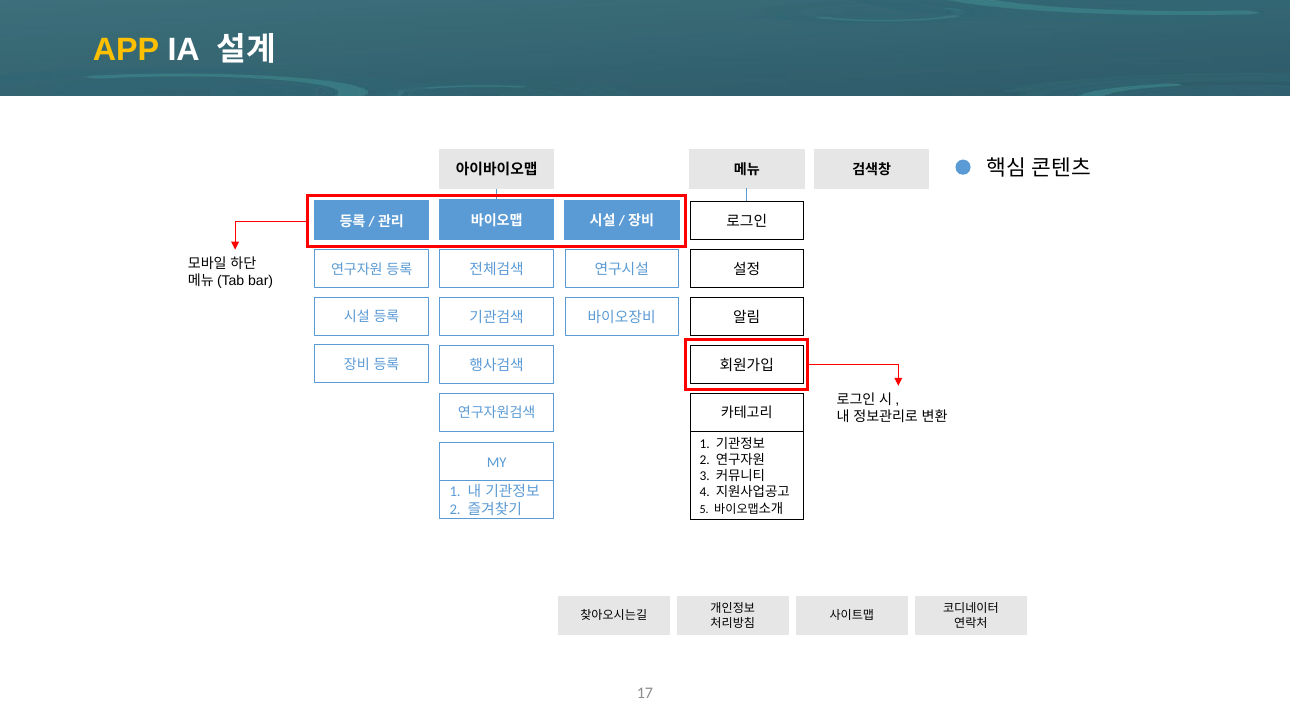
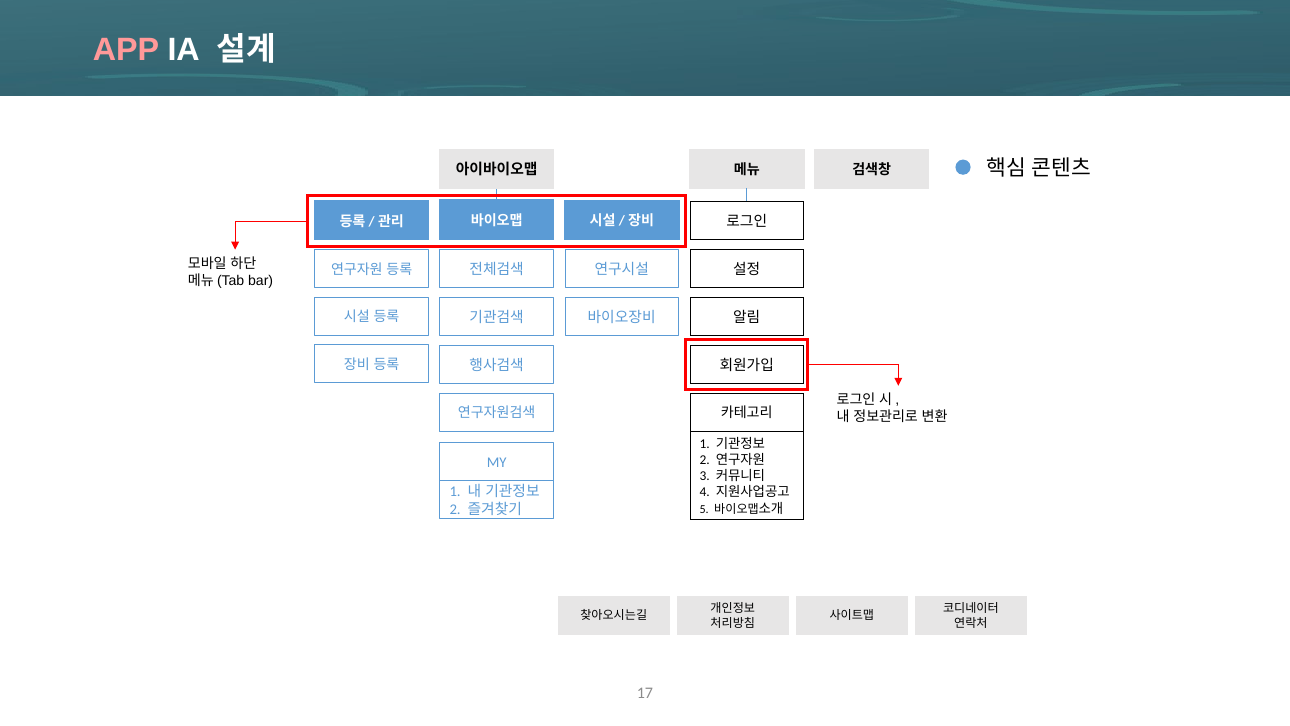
APP colour: yellow -> pink (126, 50)
